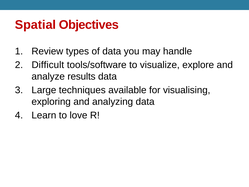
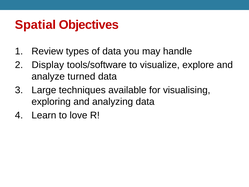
Difficult: Difficult -> Display (48, 65)
results: results -> turned (81, 76)
